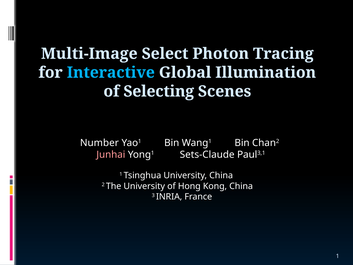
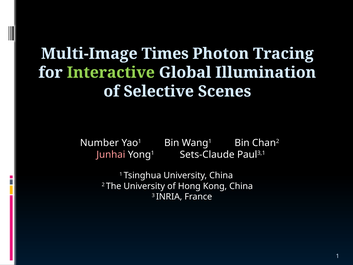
Select: Select -> Times (165, 54)
Interactive colour: light blue -> light green (111, 72)
Selecting: Selecting -> Selective (159, 91)
